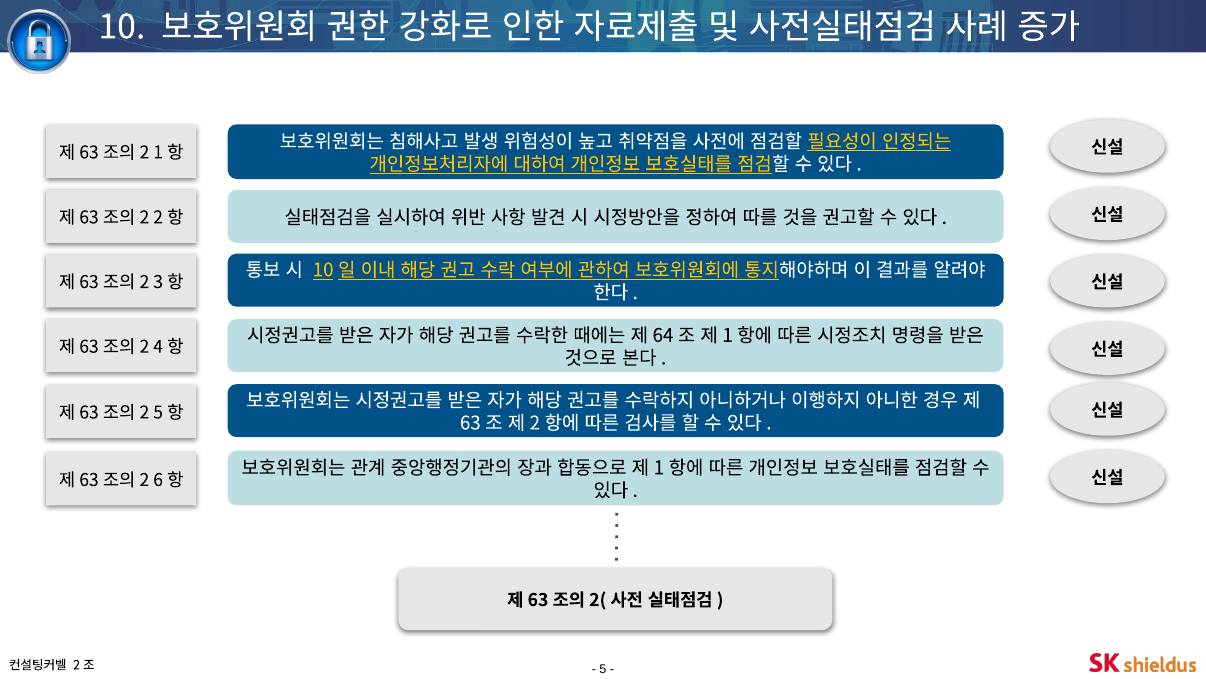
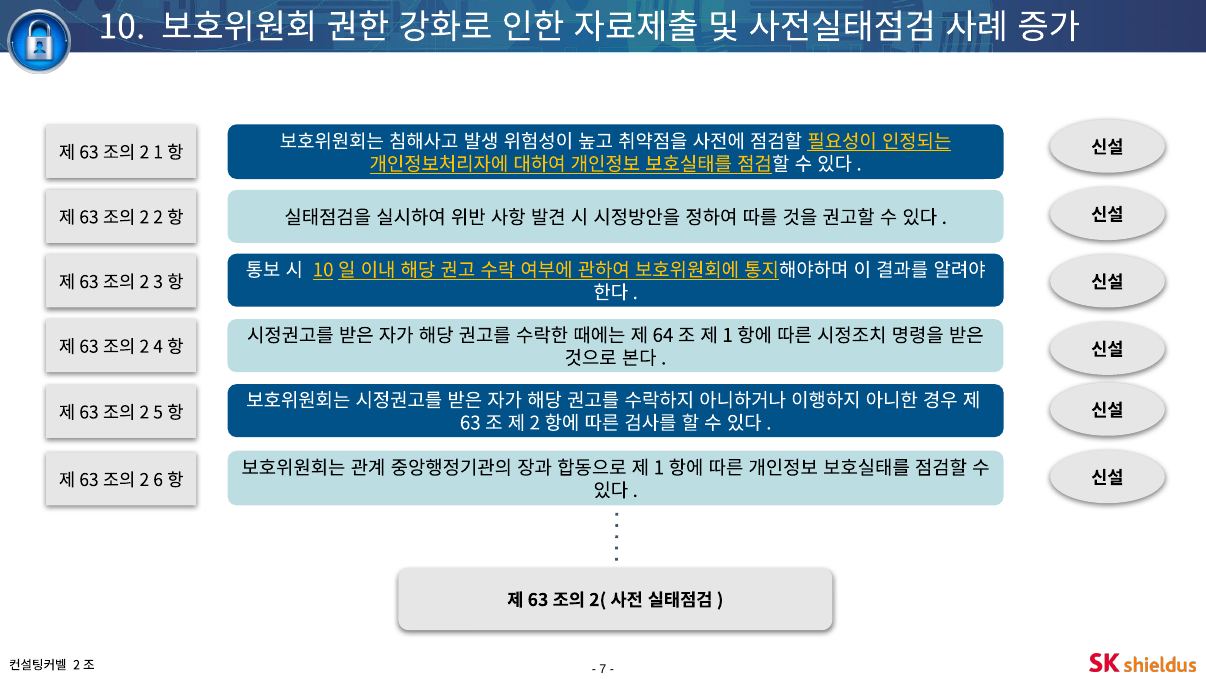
5: 5 -> 7 (603, 669)
